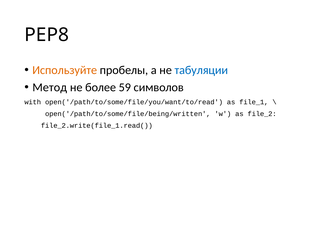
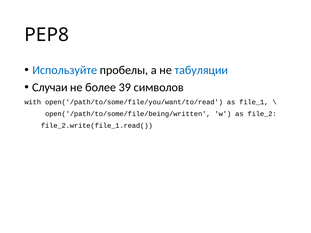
Используйте colour: orange -> blue (65, 70)
Метод: Метод -> Случаи (50, 87)
59: 59 -> 39 (125, 87)
